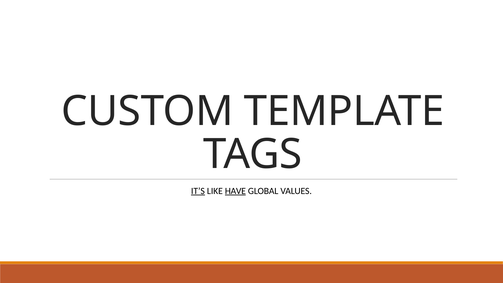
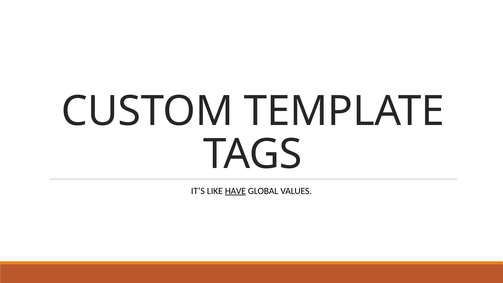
IT’S underline: present -> none (198, 191)
